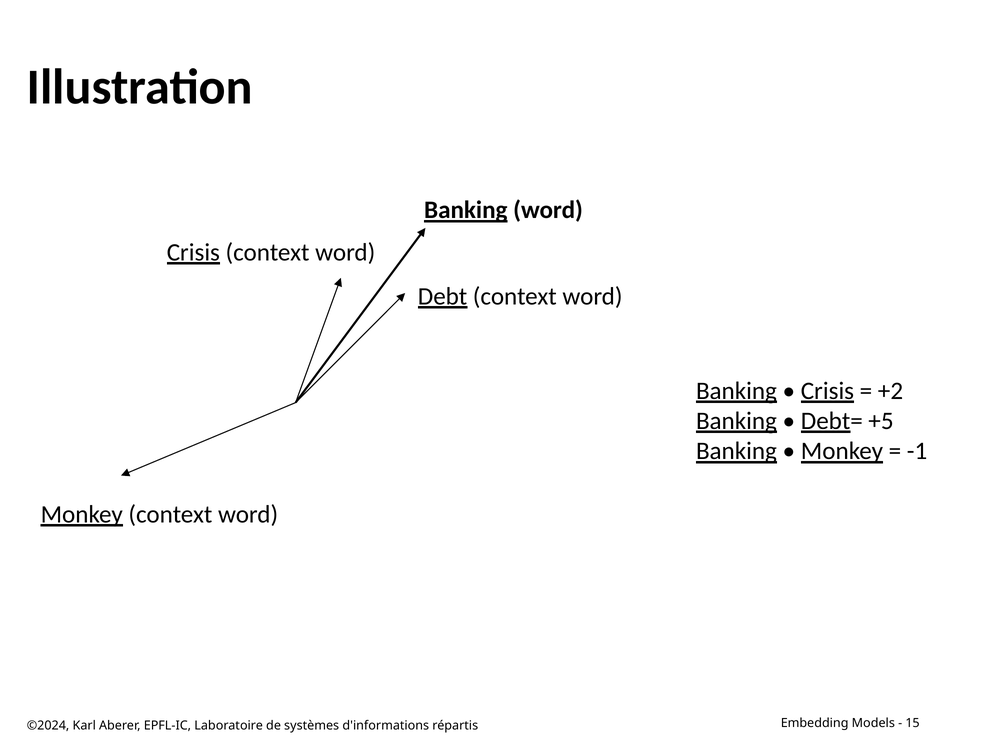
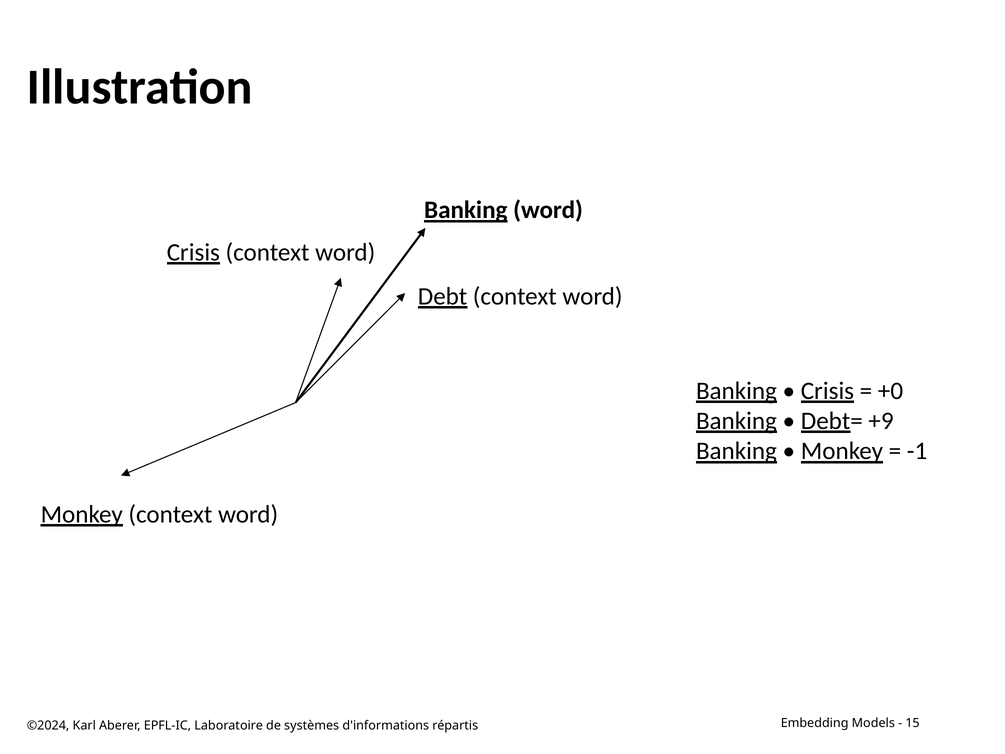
+2: +2 -> +0 (890, 391)
+5: +5 -> +9 (881, 421)
